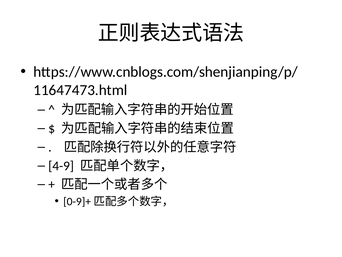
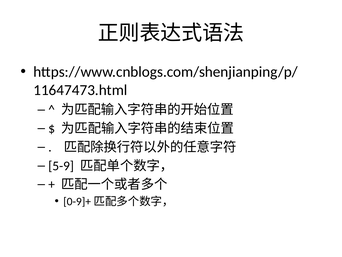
4-9: 4-9 -> 5-9 (61, 166)
